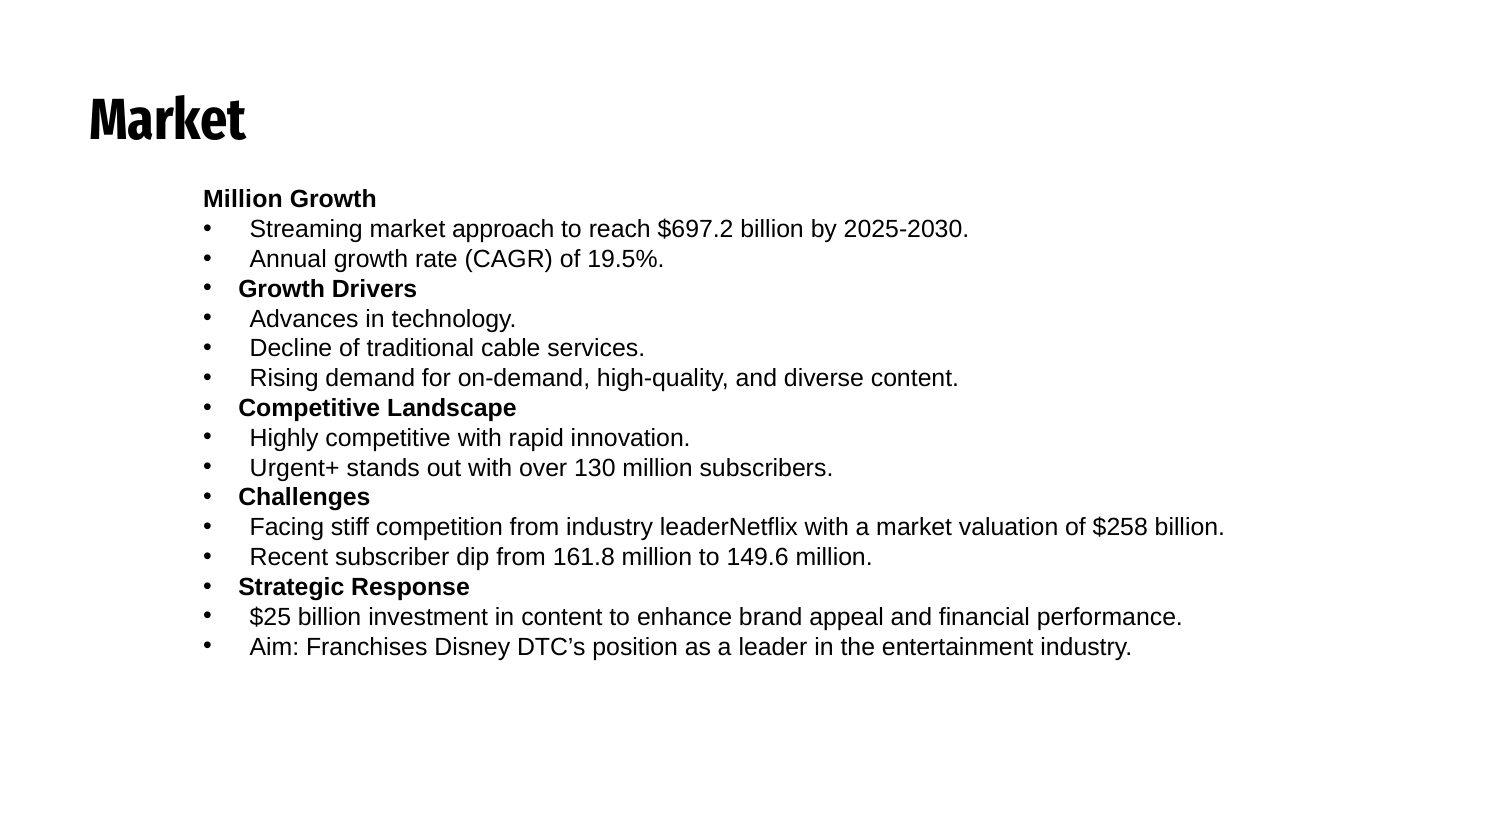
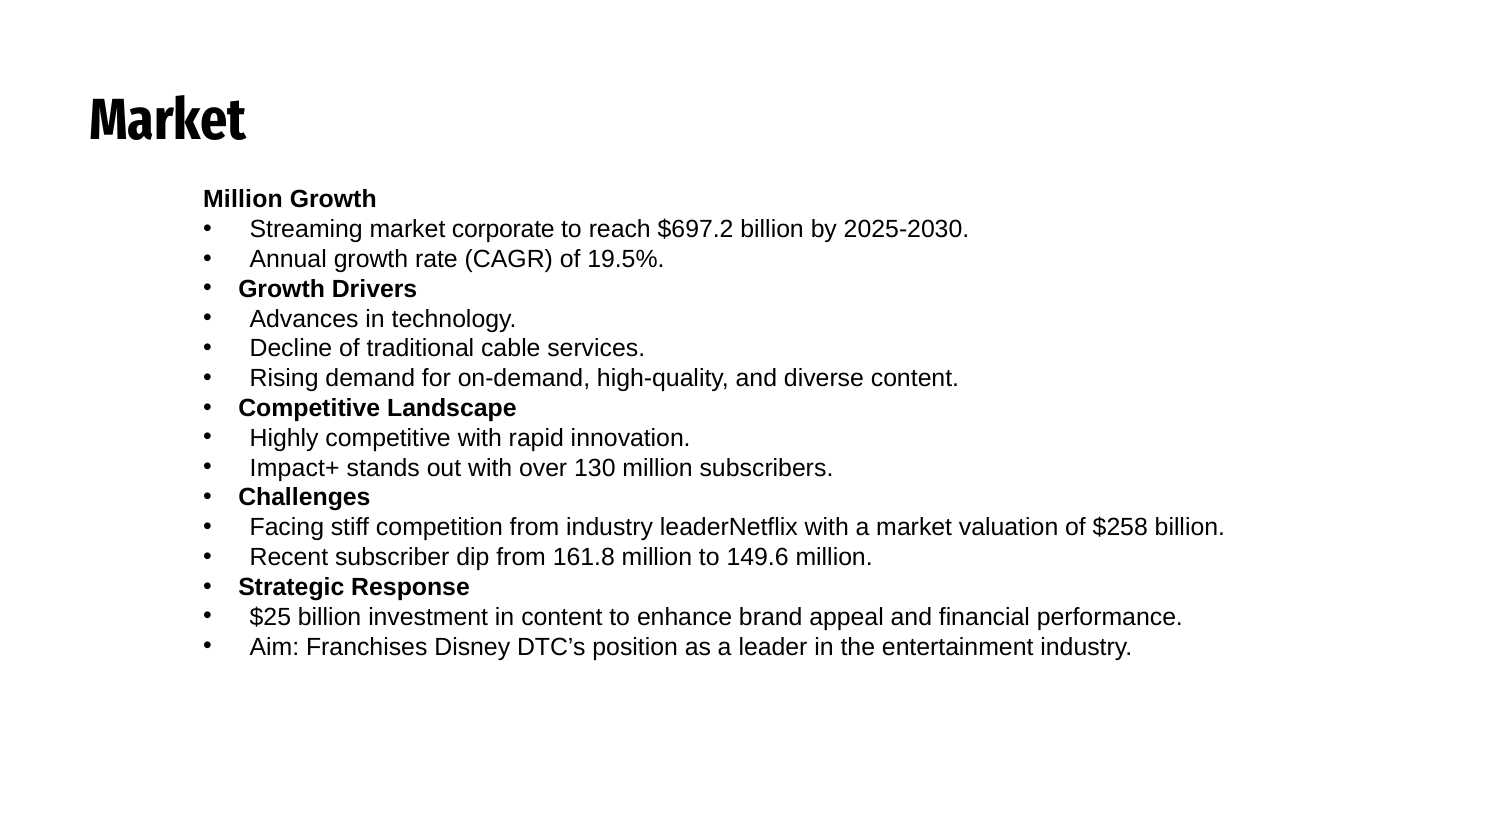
approach: approach -> corporate (503, 229)
Urgent+: Urgent+ -> Impact+ (295, 468)
